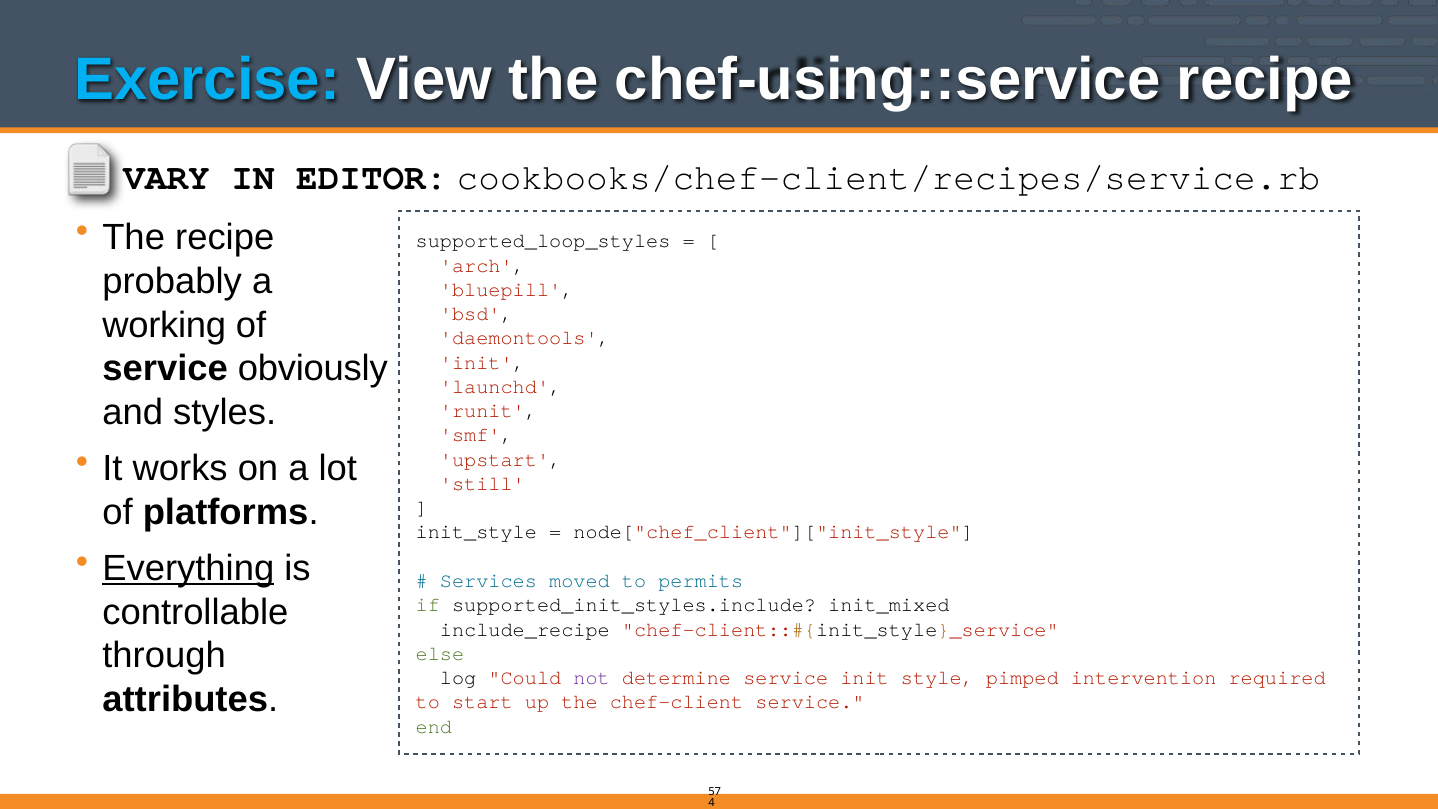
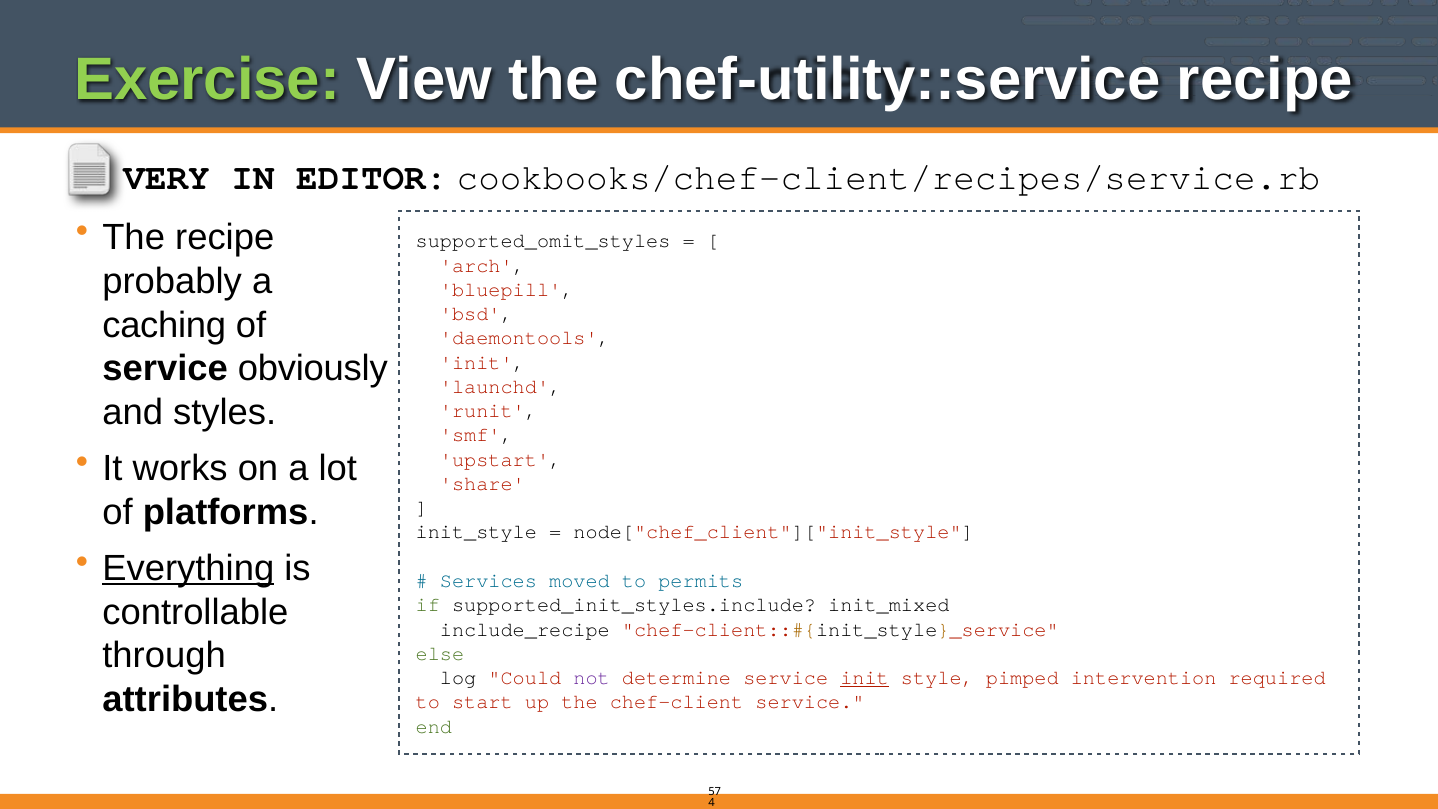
Exercise colour: light blue -> light green (207, 79)
chef-using::service: chef-using::service -> chef-utility::service (888, 79)
VARY: VARY -> VERY (167, 178)
supported_loop_styles: supported_loop_styles -> supported_omit_styles (543, 241)
working: working -> caching (164, 325)
still: still -> share (482, 484)
init underline: none -> present (865, 678)
